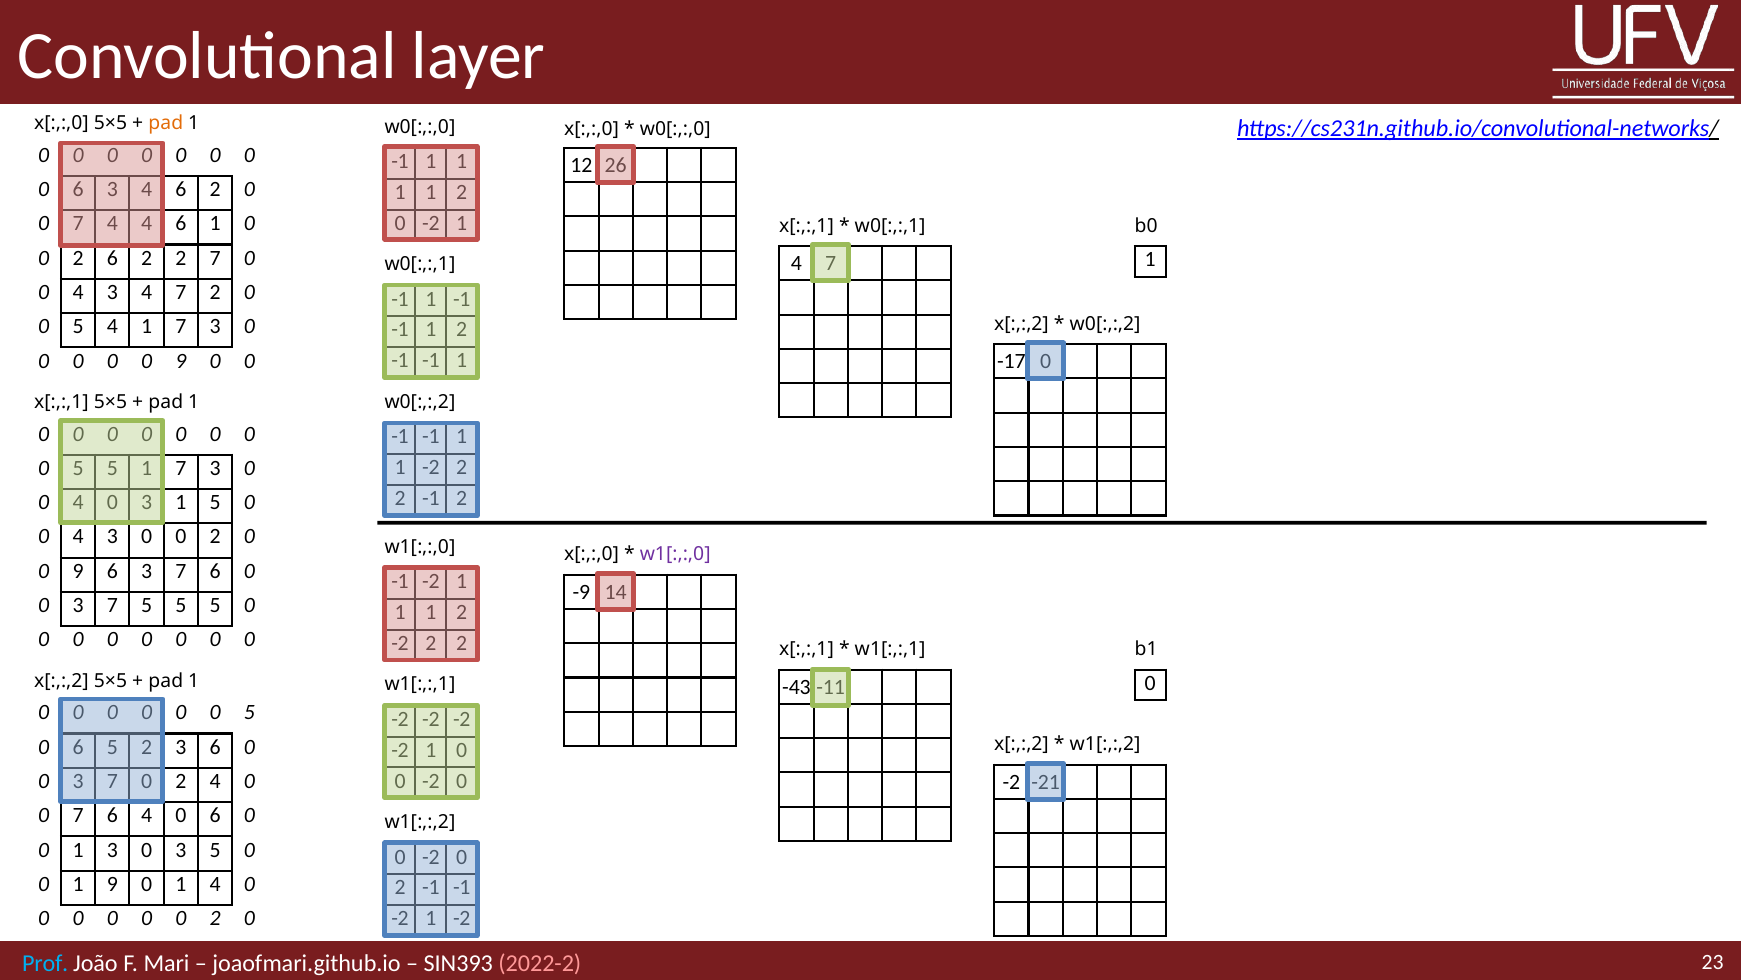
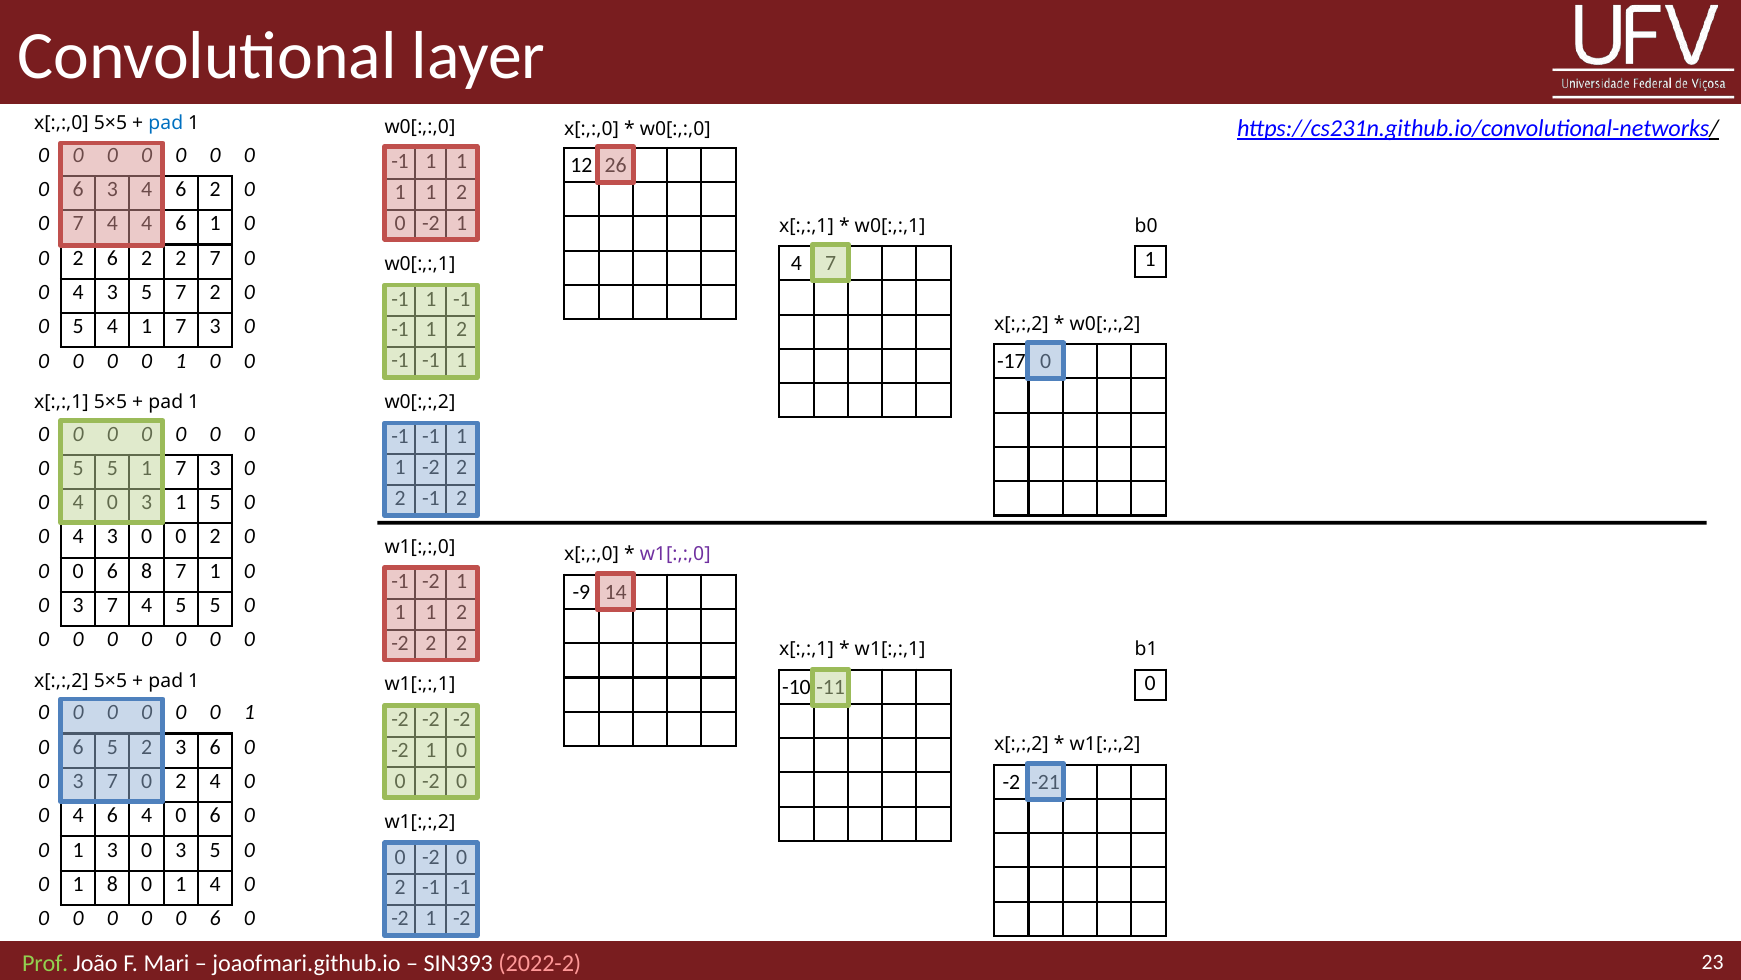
pad colour: orange -> blue (166, 124)
4 3 4: 4 -> 5 (147, 292)
9: 9 -> 1 (181, 361)
9: 9 -> 0 (78, 571)
3: 3 -> 8 (147, 571)
6: 6 -> 1 (215, 571)
3 7 5: 5 -> 4 (147, 605)
-43: -43 -> -10 (796, 686)
5: 5 -> 1 (249, 712)
7: 7 -> 4 (78, 815)
1 9: 9 -> 8 (112, 884)
2: 2 -> 6 (215, 918)
Prof colour: light blue -> light green (45, 963)
